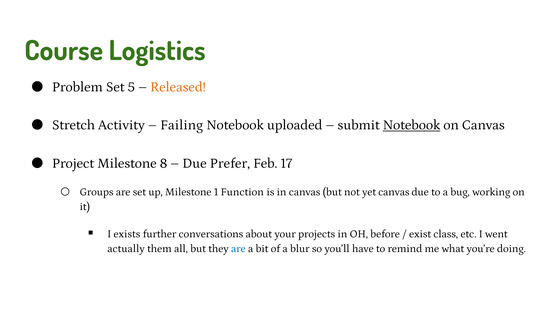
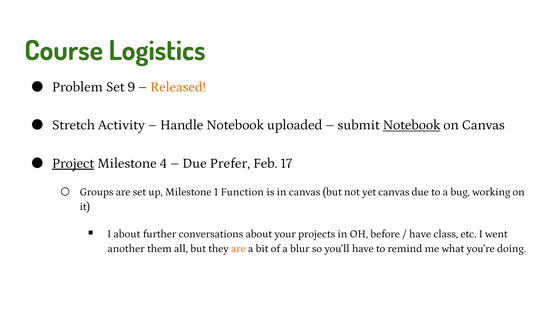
5: 5 -> 9 (131, 87)
Failing: Failing -> Handle (182, 125)
Project underline: none -> present (73, 163)
8: 8 -> 4 (163, 163)
I exists: exists -> about (127, 234)
exist: exist -> have (420, 234)
actually: actually -> another (126, 249)
are colour: blue -> orange (238, 249)
